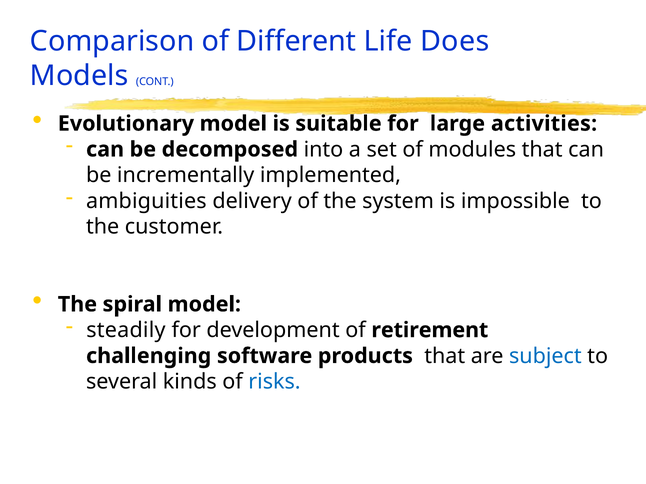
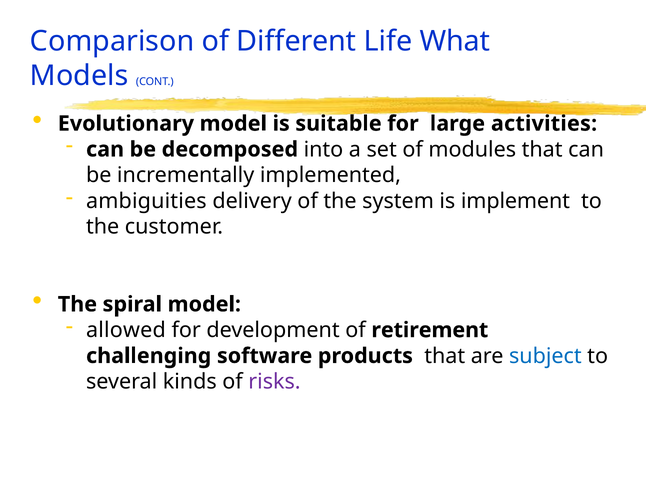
Does: Does -> What (455, 41)
impossible: impossible -> implement (515, 201)
steadily: steadily -> allowed (126, 330)
risks colour: blue -> purple (274, 382)
